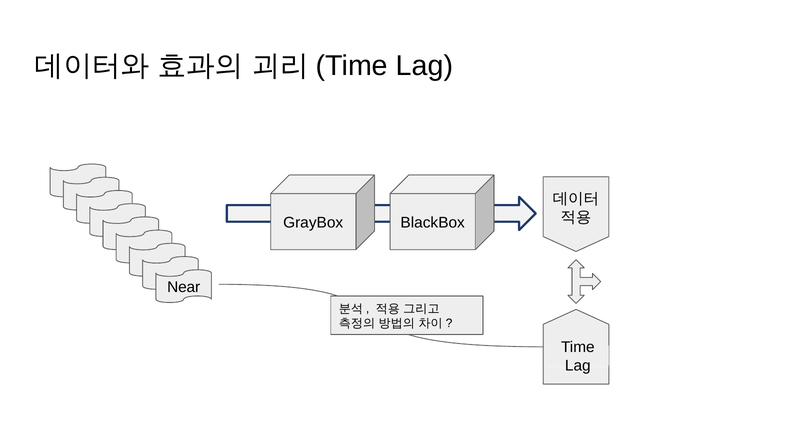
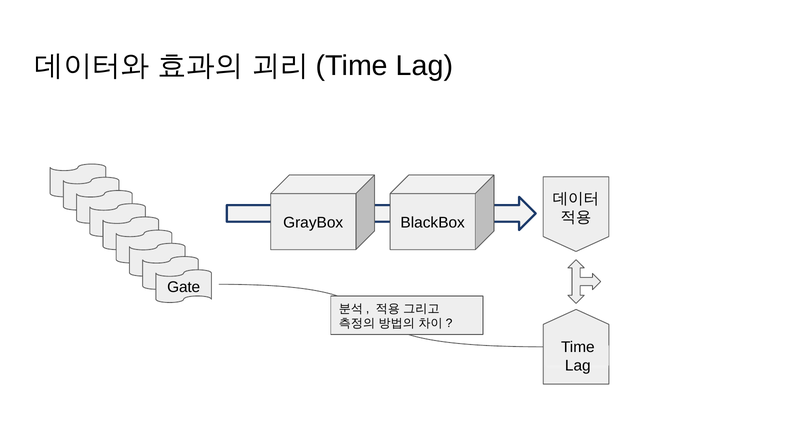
Near: Near -> Gate (184, 287)
